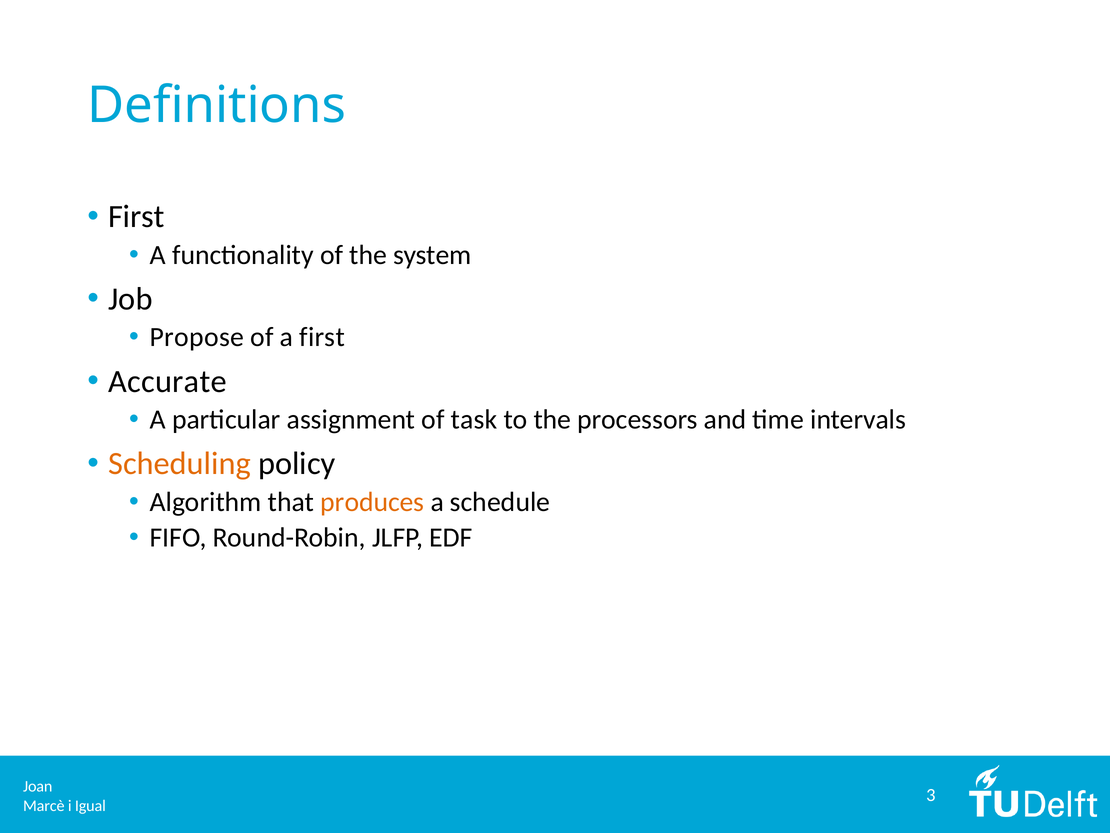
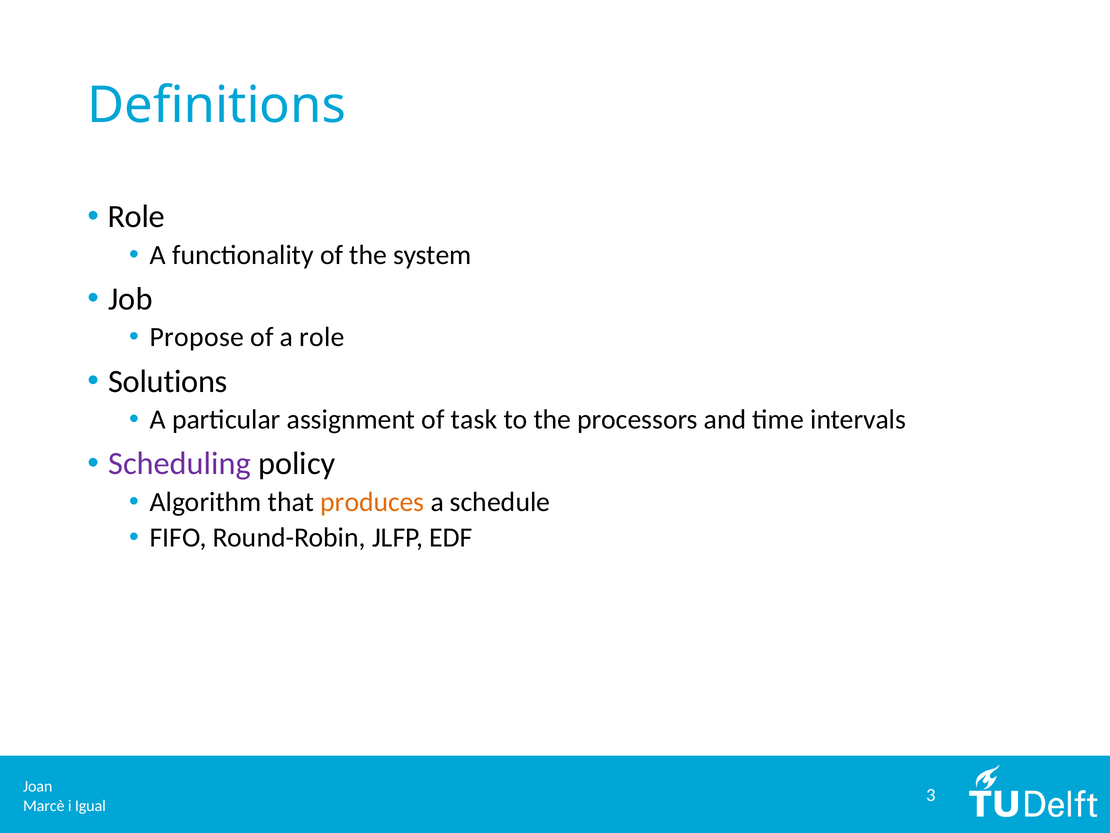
First: First -> Role (136, 217)
a first: first -> role (322, 337)
Accurate: Accurate -> Solutions (168, 381)
Scheduling colour: orange -> purple (179, 463)
